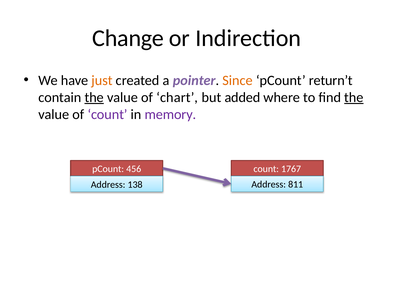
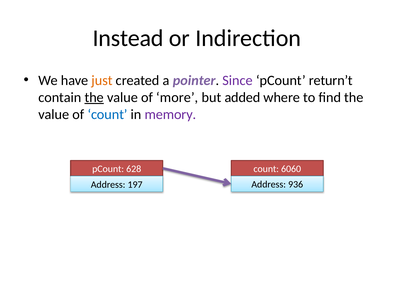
Change: Change -> Instead (128, 38)
Since colour: orange -> purple (238, 80)
chart: chart -> more (177, 98)
the underline: present -> none (354, 98)
count colour: purple -> blue (108, 115)
1767: 1767 -> 6060 (291, 169)
456: 456 -> 628 (134, 169)
138: 138 -> 197 (135, 185)
811: 811 -> 936 (296, 185)
